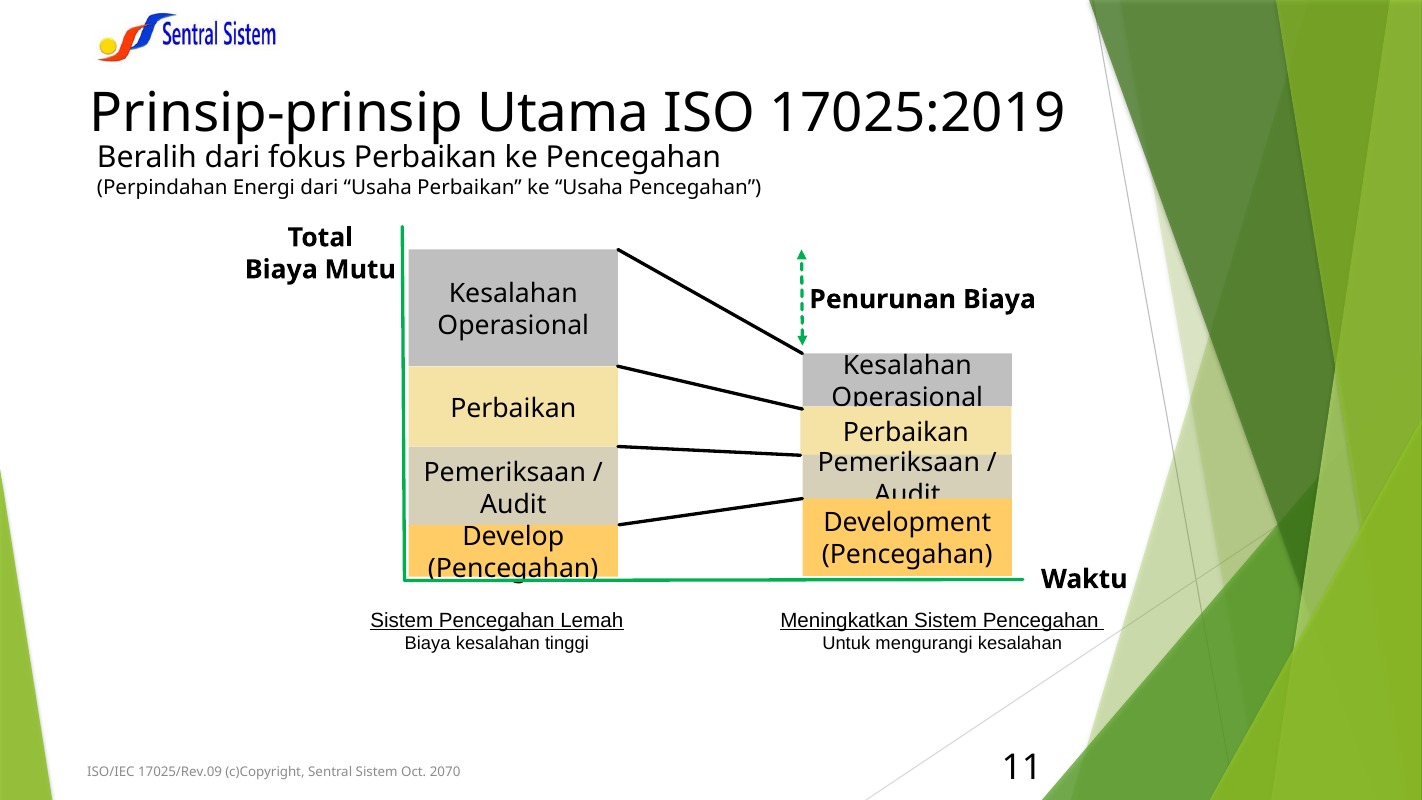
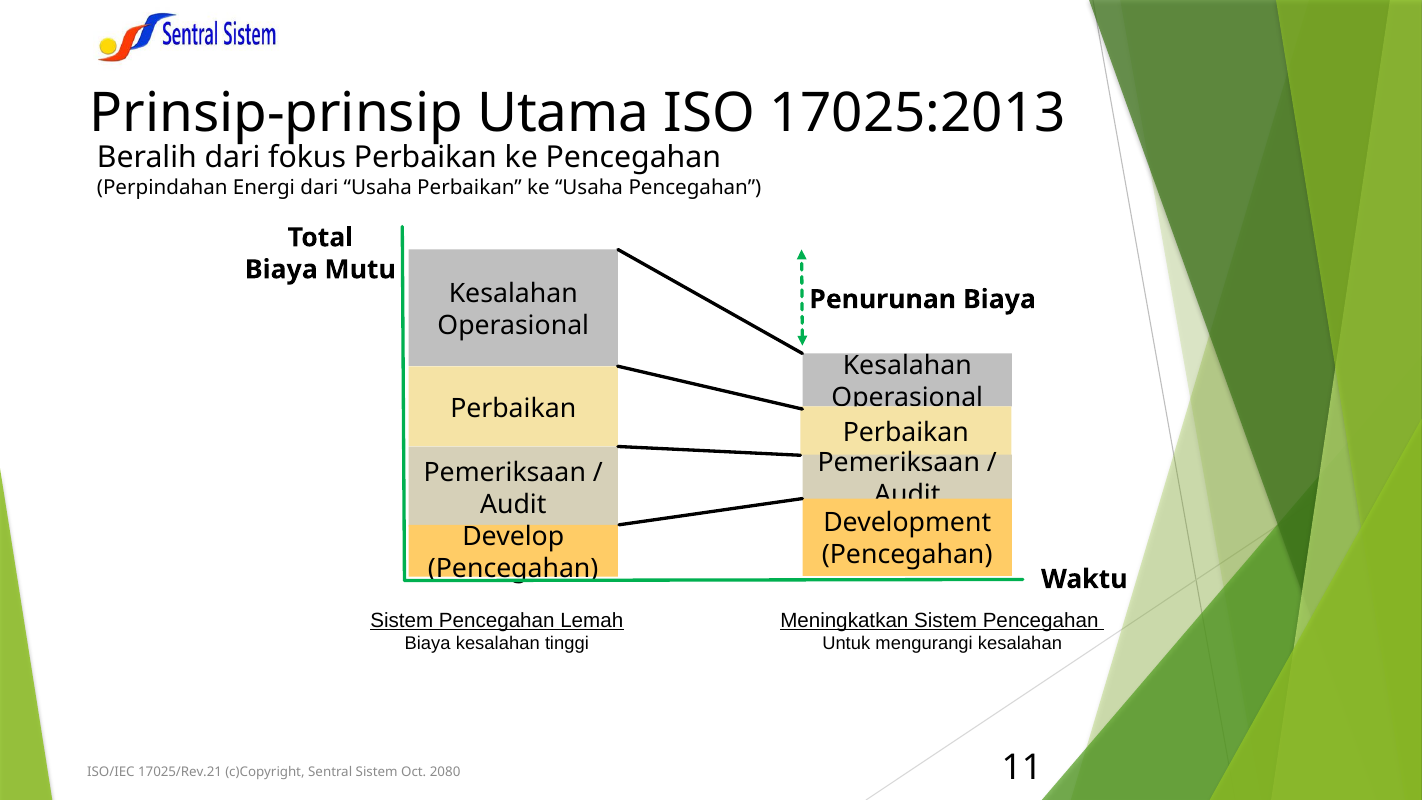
17025:2019: 17025:2019 -> 17025:2013 (917, 113)
17025/Rev.09: 17025/Rev.09 -> 17025/Rev.21 (180, 772)
2070: 2070 -> 2080 (445, 772)
